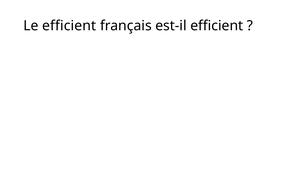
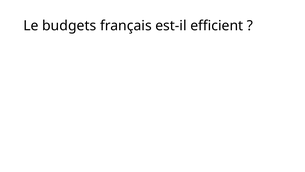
Le efficient: efficient -> budgets (69, 26)
